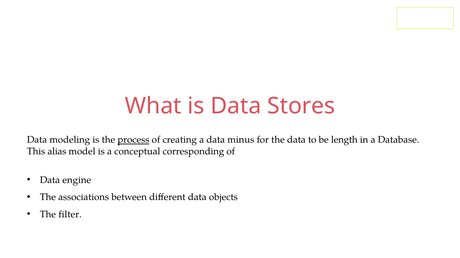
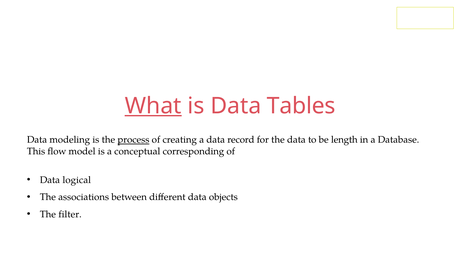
What underline: none -> present (153, 106)
Stores: Stores -> Tables (301, 106)
minus: minus -> record (241, 140)
alias: alias -> flow (57, 152)
engine: engine -> logical (77, 180)
